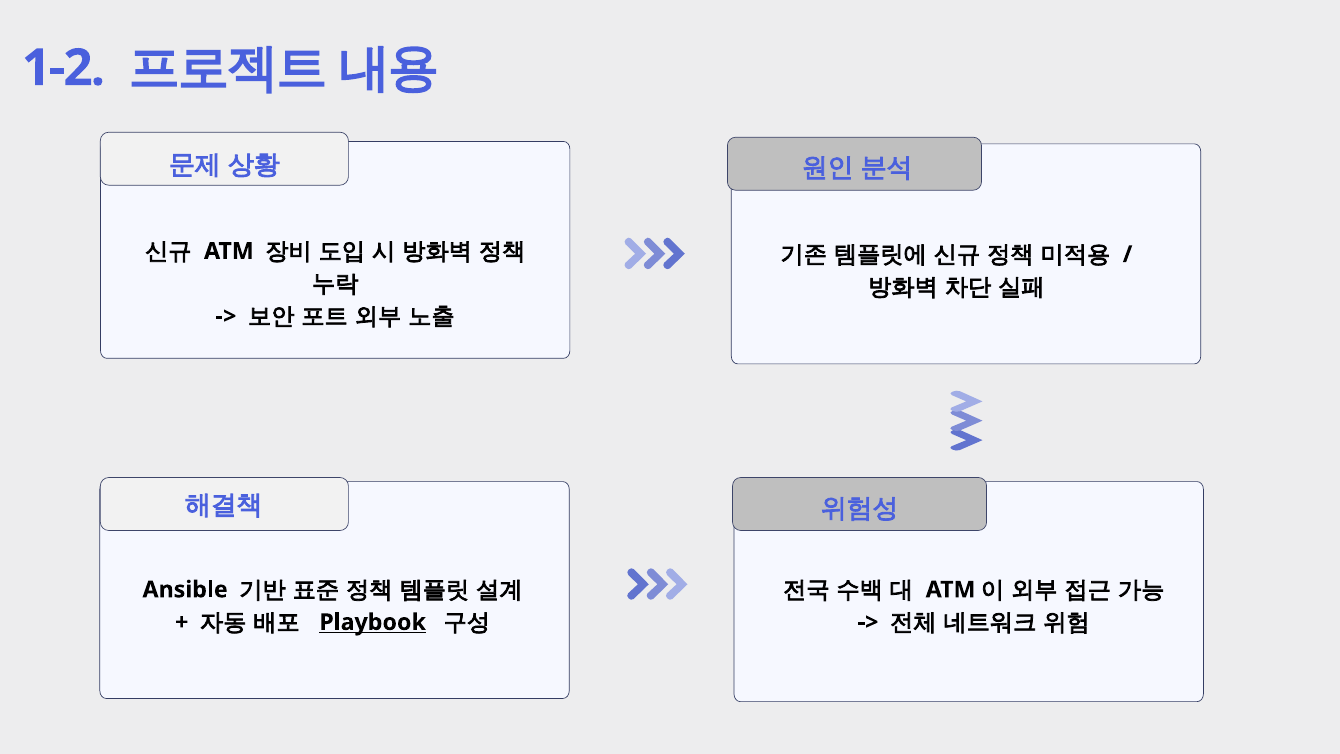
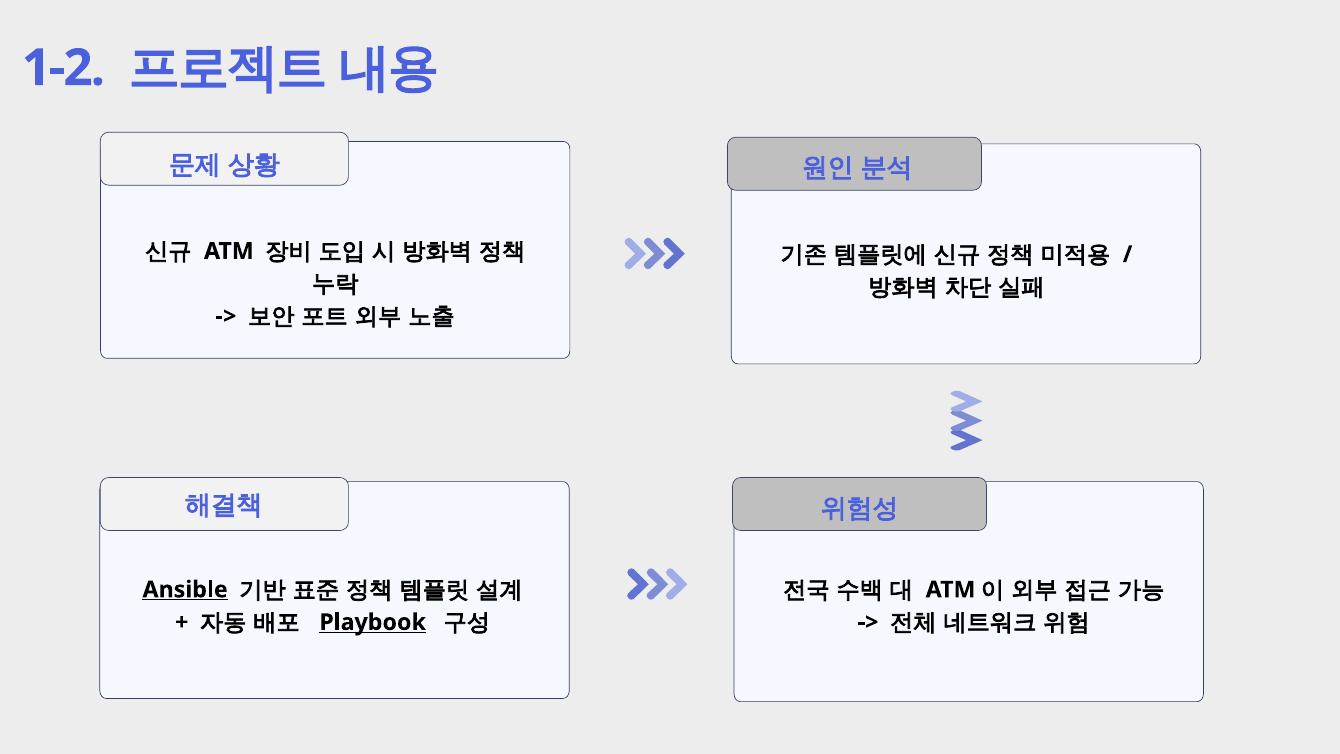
Ansible underline: none -> present (185, 590)
